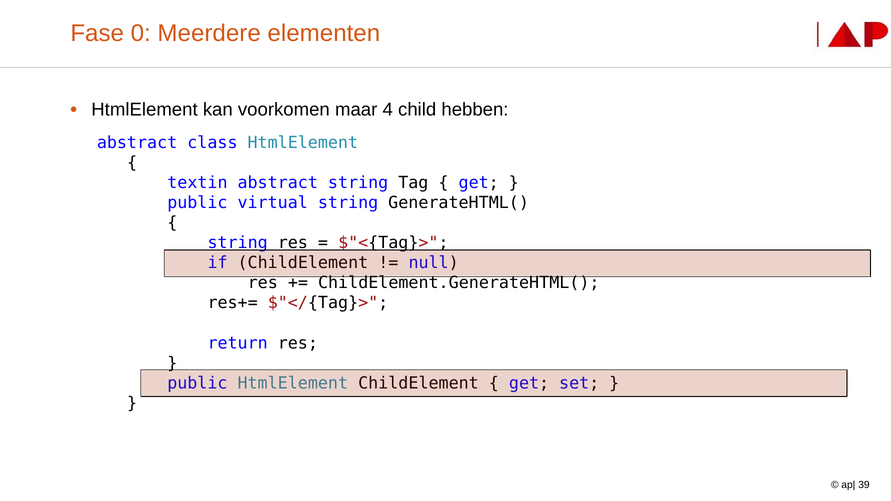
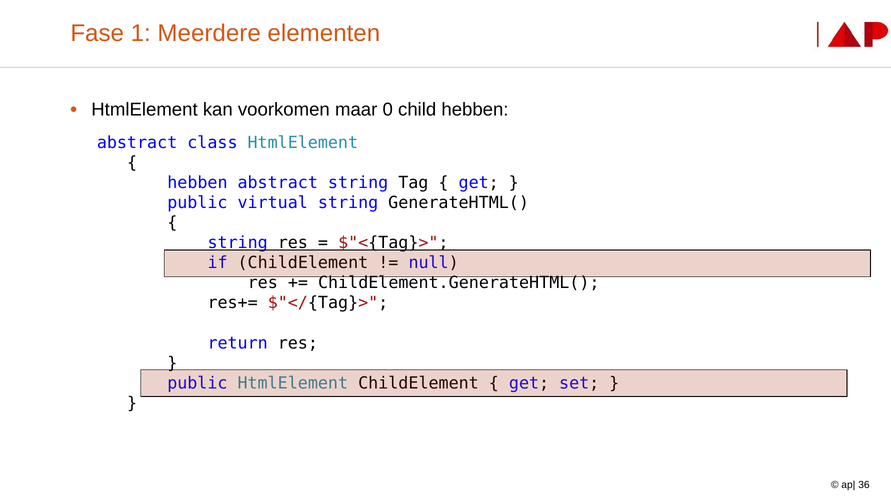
0: 0 -> 1 (141, 34)
4: 4 -> 0 (388, 110)
textin: textin -> hebben (197, 183)
39: 39 -> 36 (864, 485)
